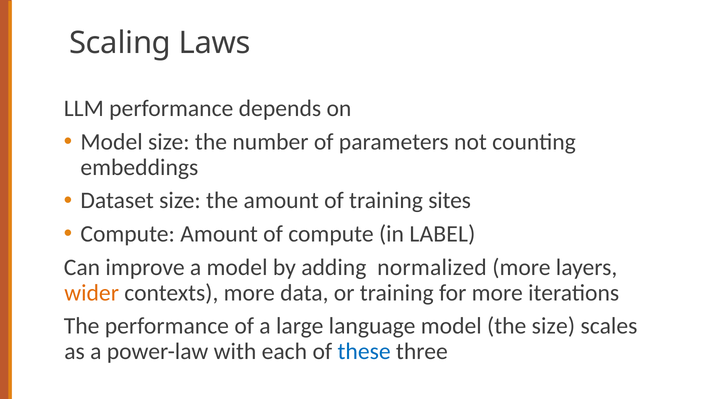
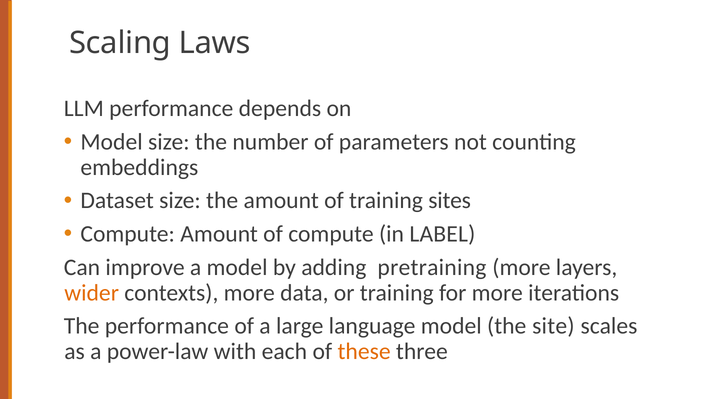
normalized: normalized -> pretraining (432, 267)
the size: size -> site (553, 326)
these colour: blue -> orange (364, 352)
